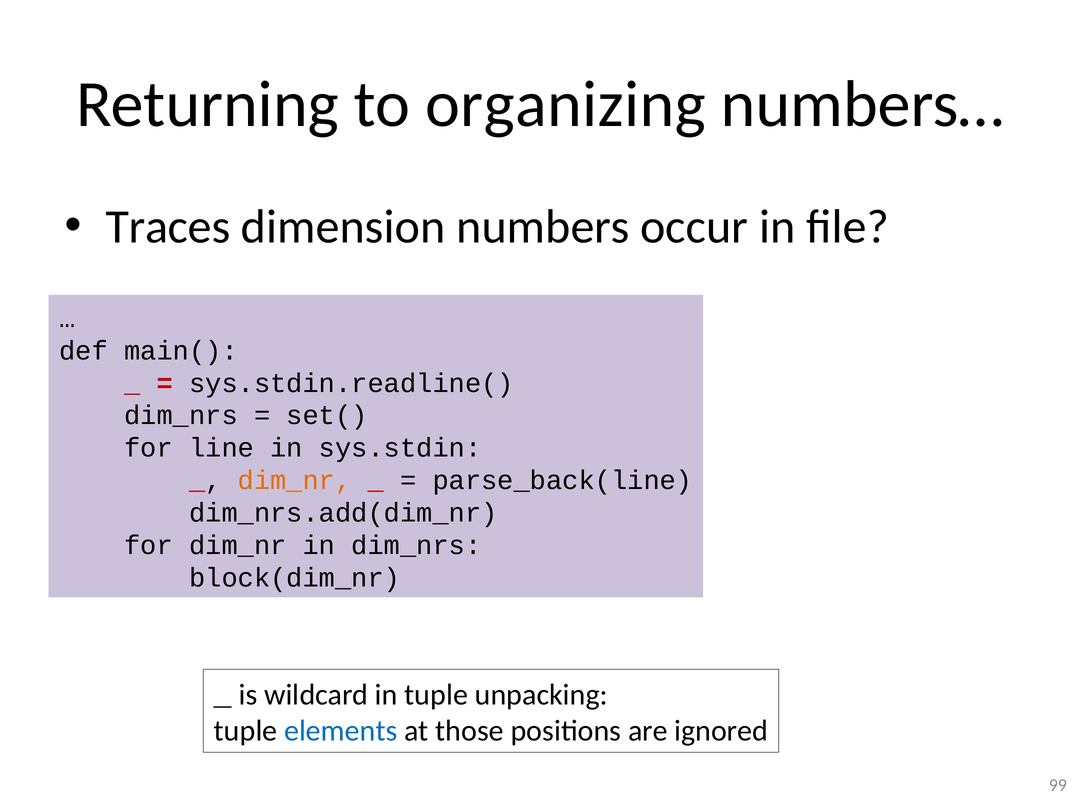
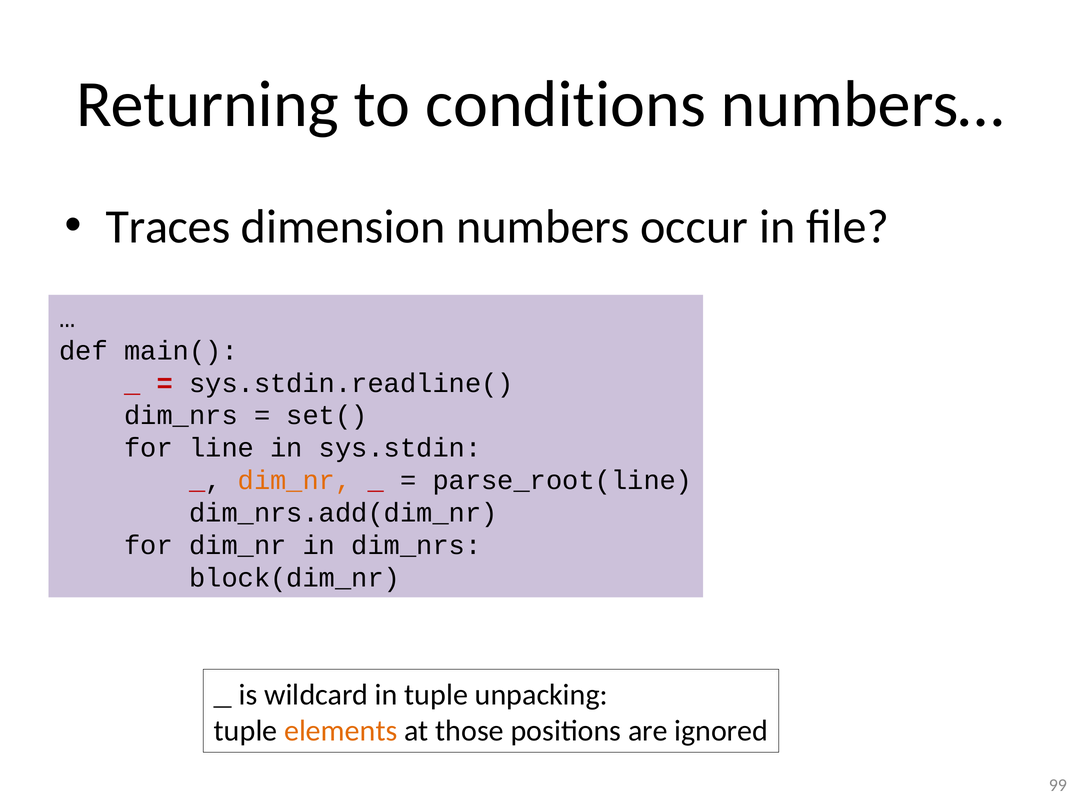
organizing: organizing -> conditions (566, 105)
parse_back(line: parse_back(line -> parse_root(line (562, 481)
elements colour: blue -> orange (341, 731)
